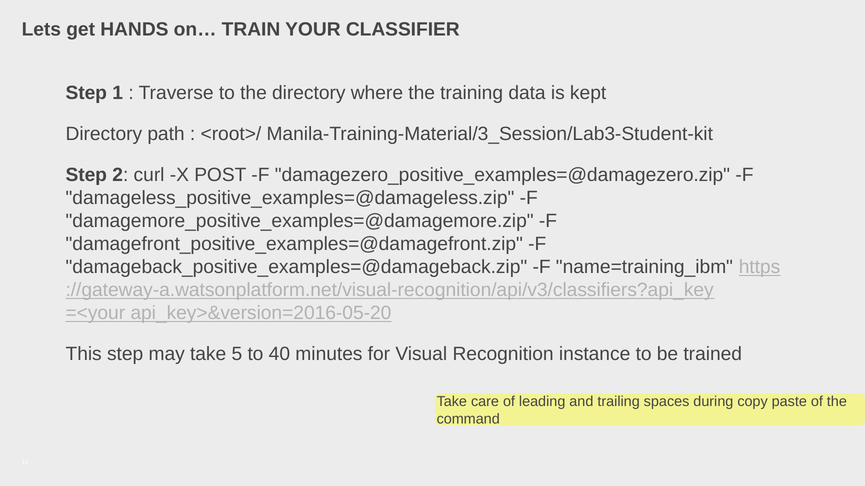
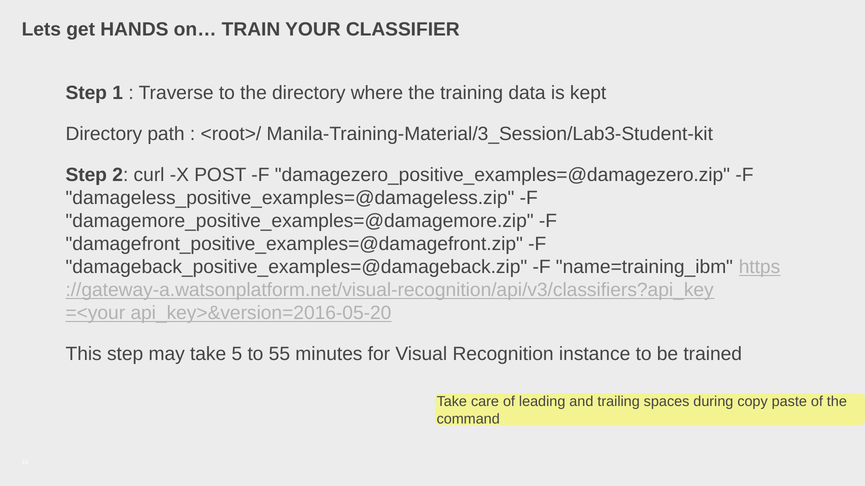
40: 40 -> 55 (279, 354)
